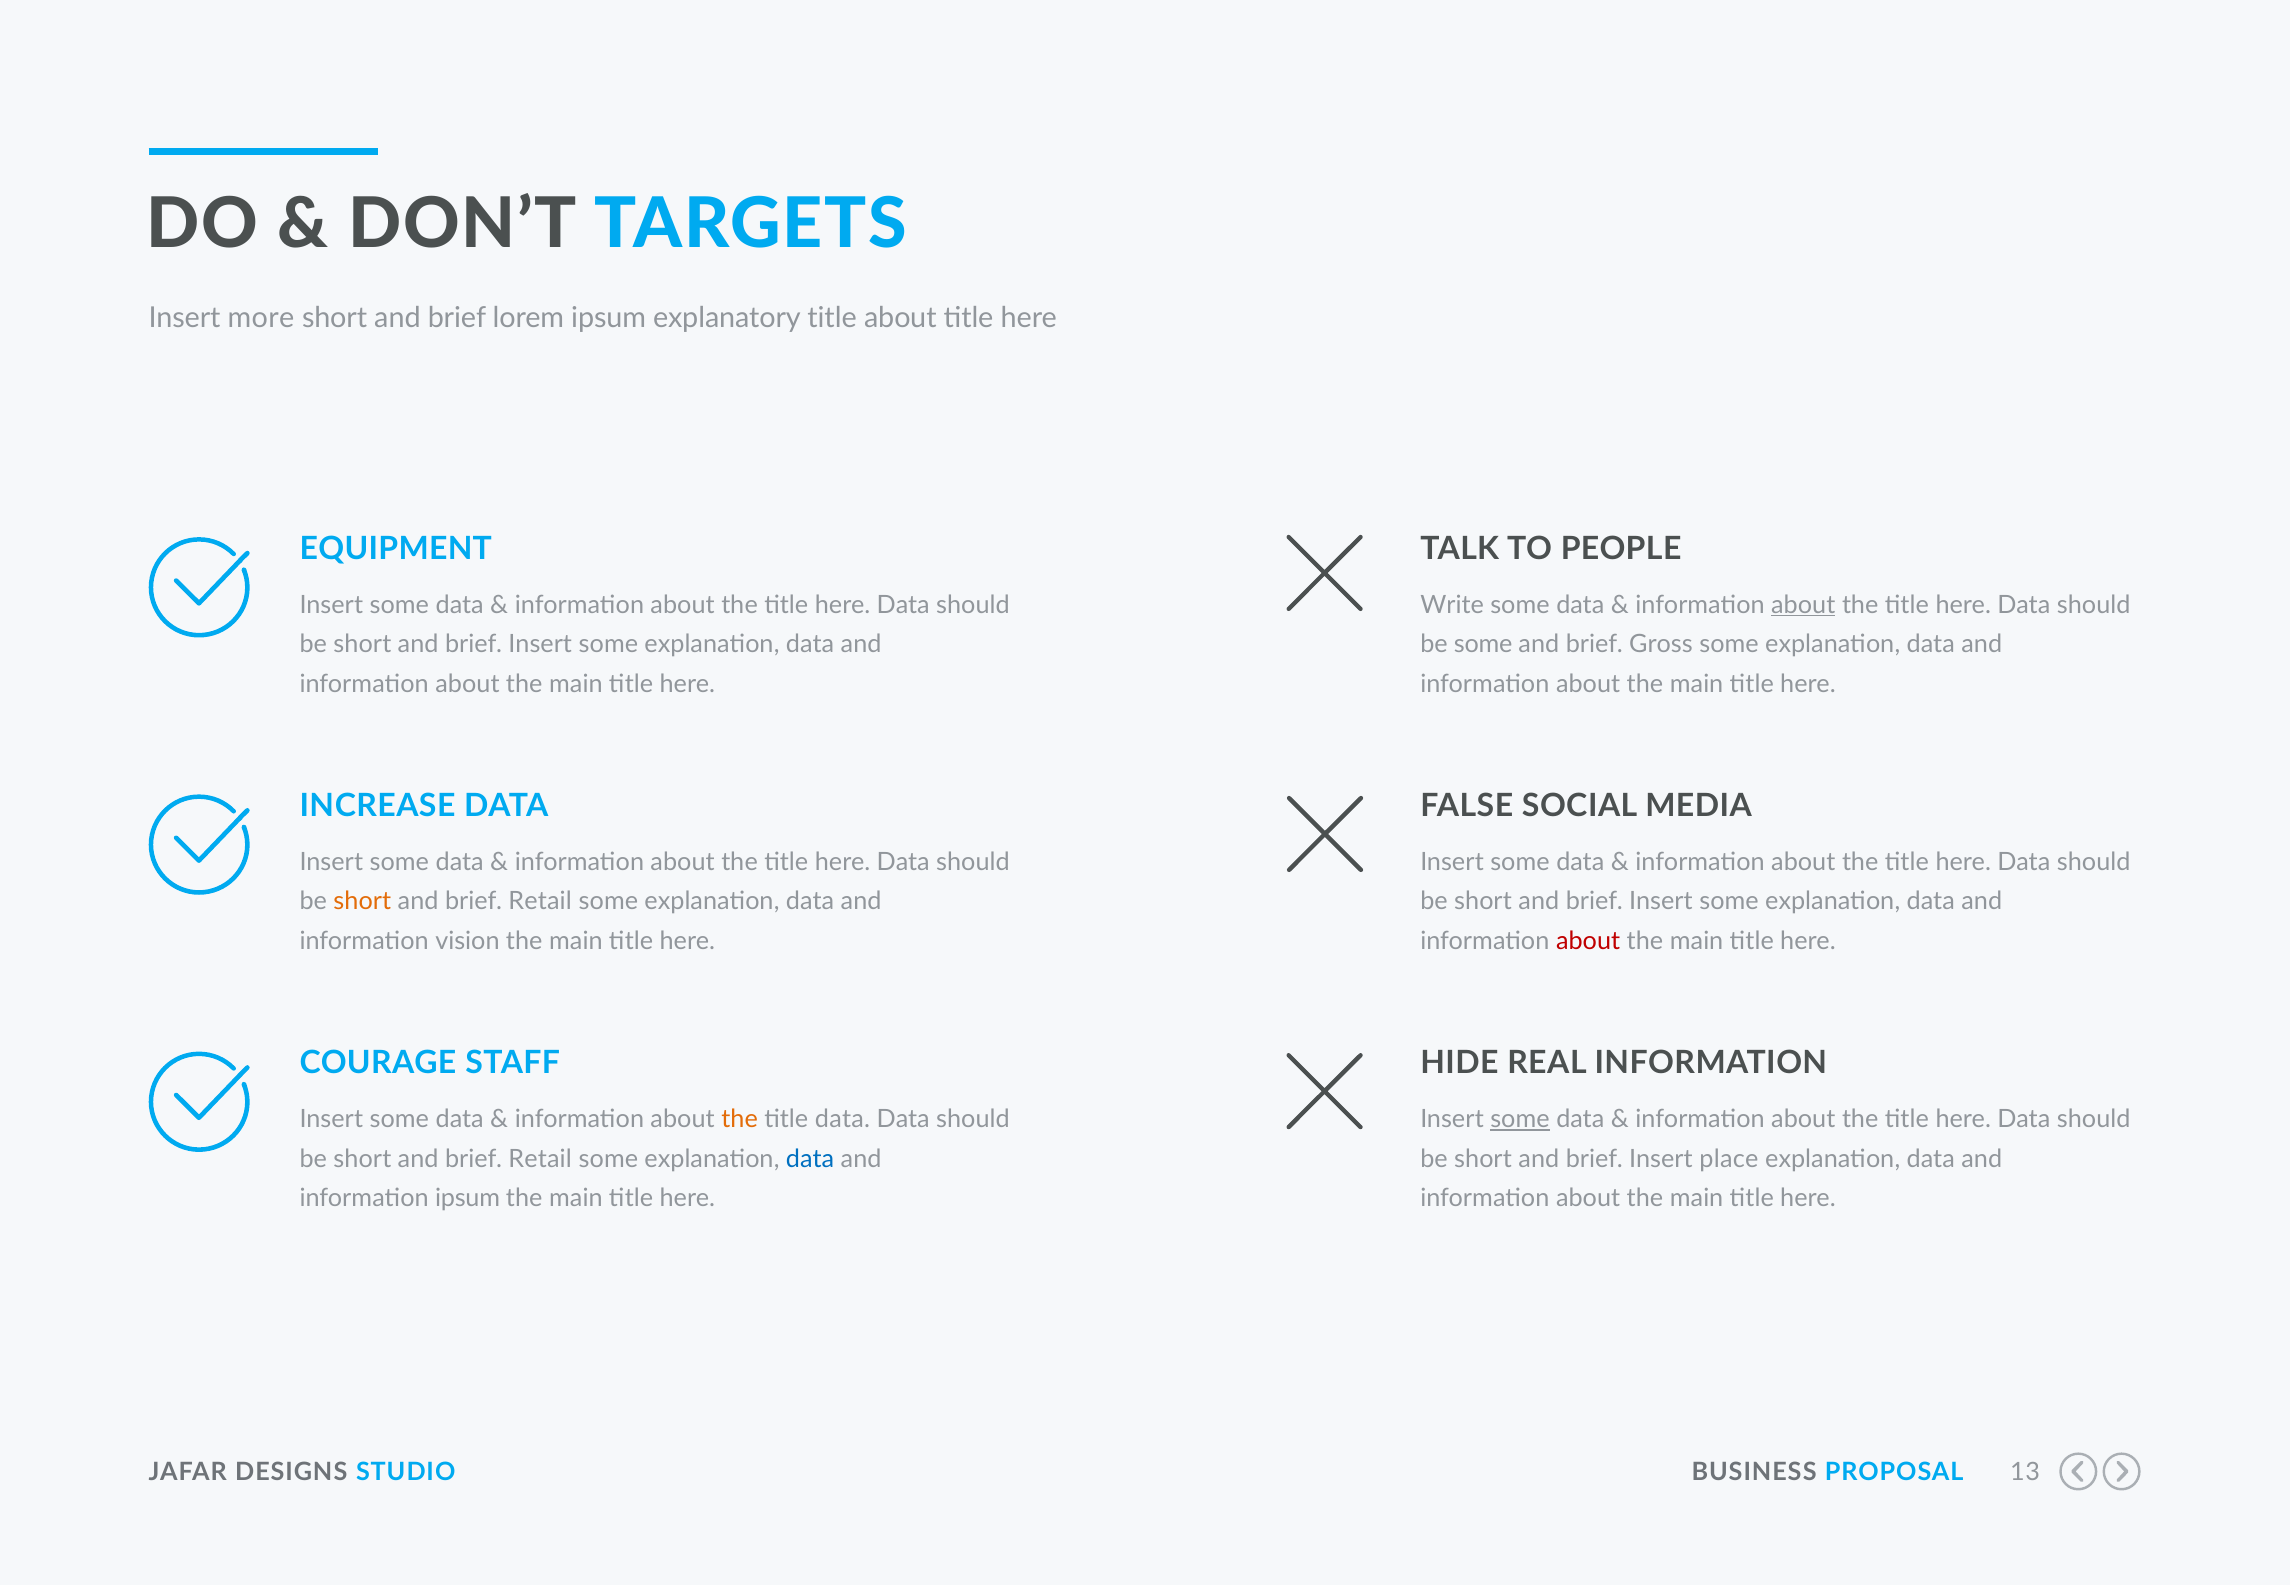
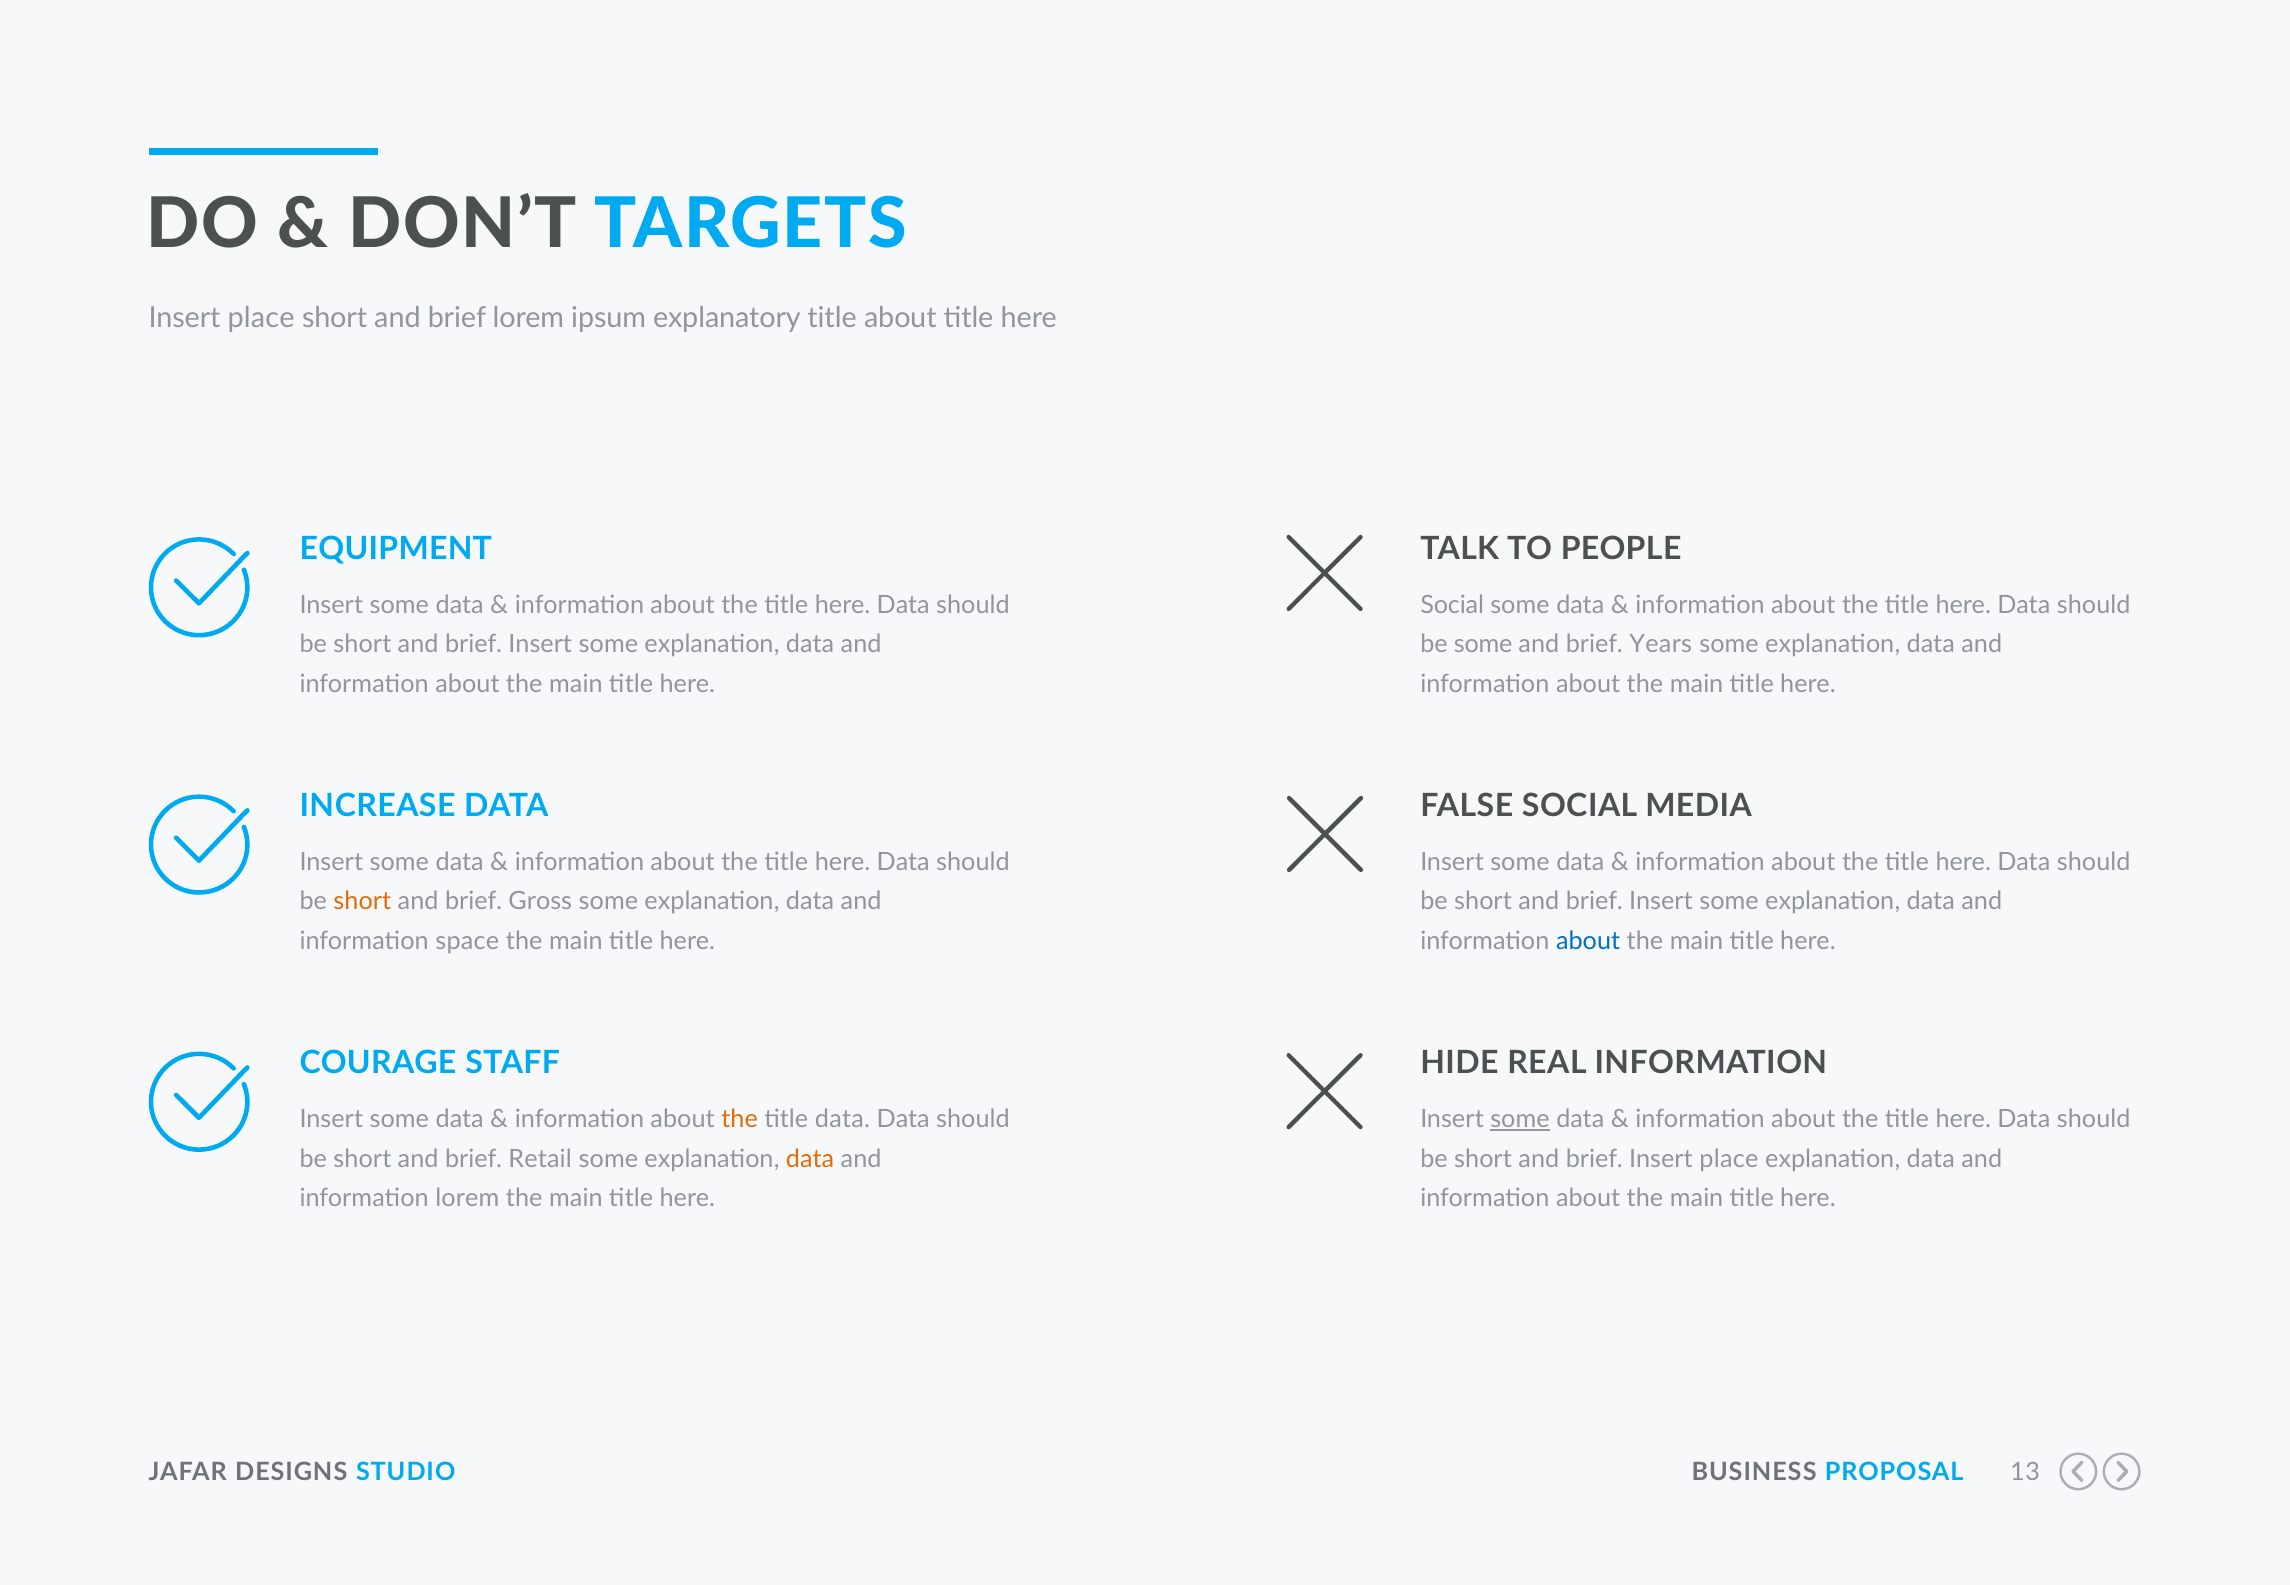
more: more -> place (261, 319)
Write: Write -> Social (1452, 605)
about underline: present -> none (1803, 605)
Gross: Gross -> Years (1661, 644)
Retail: Retail -> Gross (540, 902)
vision: vision -> space (467, 941)
about colour: red -> blue (1588, 941)
data colour: blue -> orange (810, 1159)
information ipsum: ipsum -> lorem (467, 1199)
